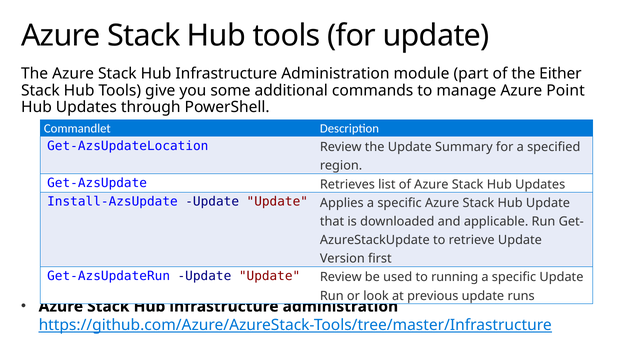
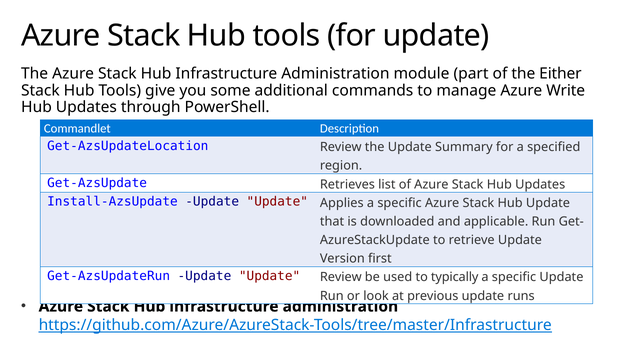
Point: Point -> Write (566, 90)
running: running -> typically (455, 278)
